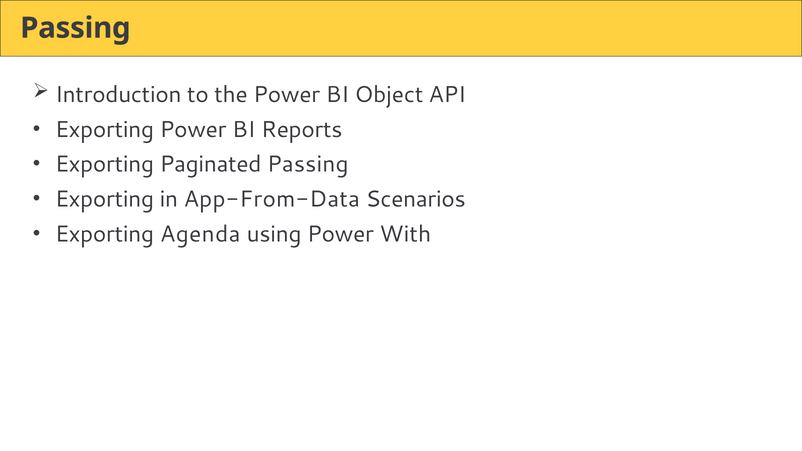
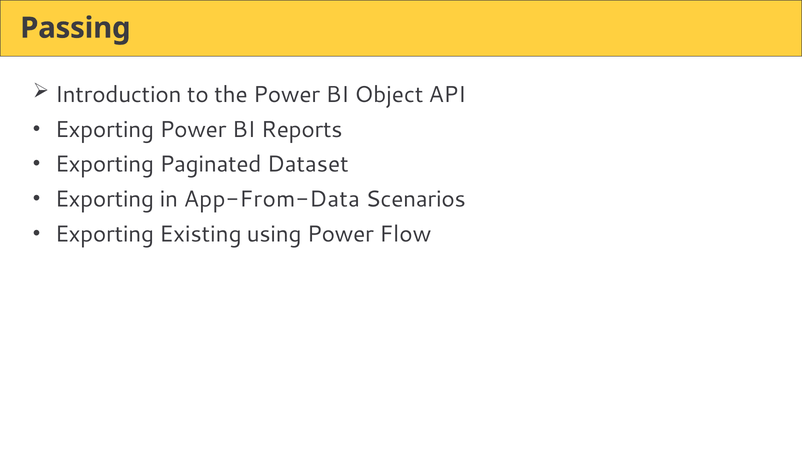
Paginated Passing: Passing -> Dataset (308, 164)
Agenda: Agenda -> Existing (200, 234)
With: With -> Flow (405, 234)
